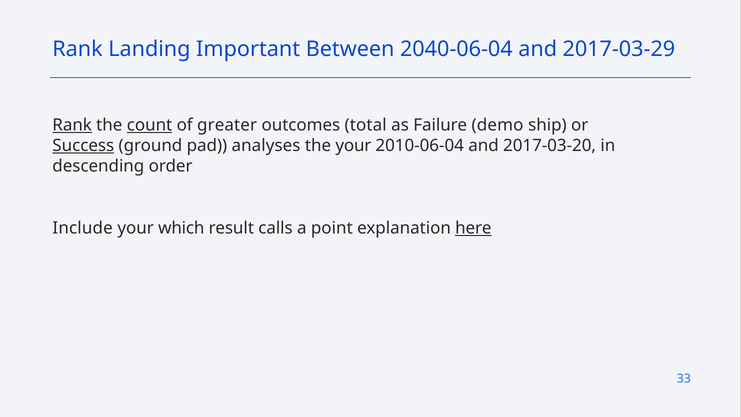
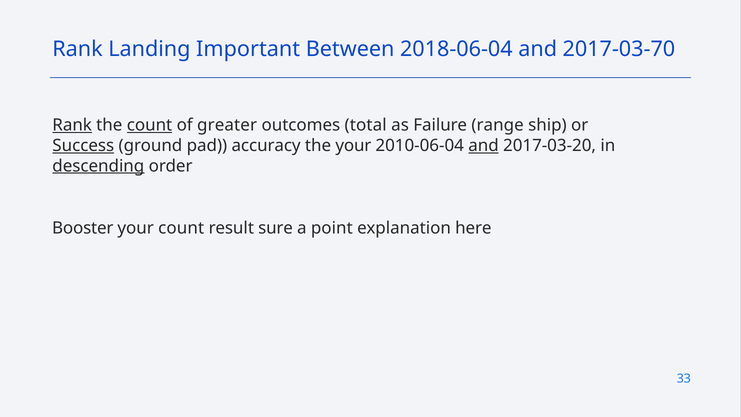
2040-06-04: 2040-06-04 -> 2018-06-04 (456, 49)
2017-03-29: 2017-03-29 -> 2017-03-70 (619, 49)
demo: demo -> range (498, 125)
analyses: analyses -> accuracy (266, 145)
and underline: none -> present (484, 145)
descending underline: none -> present (98, 166)
Include: Include -> Booster (83, 228)
your which: which -> count (181, 228)
calls: calls -> sure (276, 228)
here underline: present -> none (473, 228)
